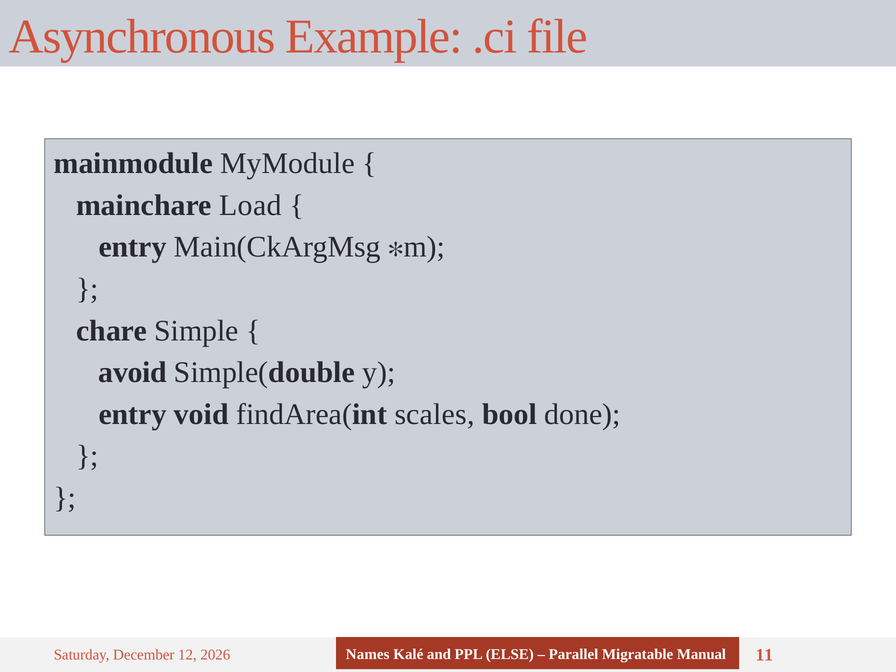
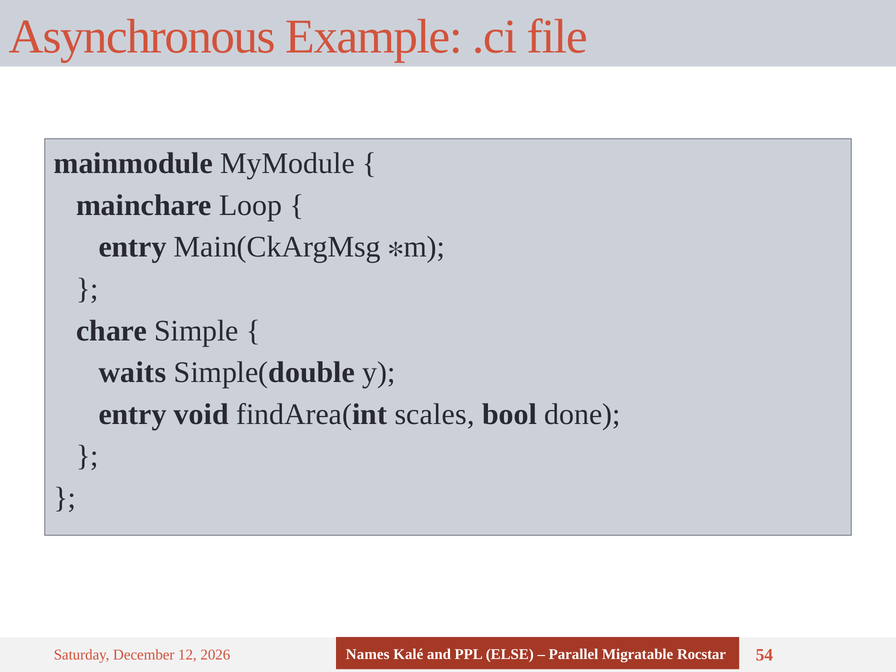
Load: Load -> Loop (251, 205)
avoid: avoid -> waits (132, 372)
Manual: Manual -> Rocstar (701, 654)
11: 11 -> 54 (764, 655)
